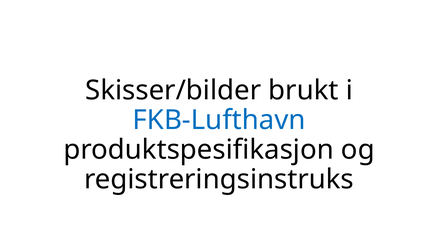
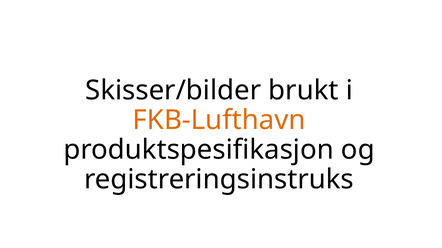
FKB-Lufthavn colour: blue -> orange (219, 120)
